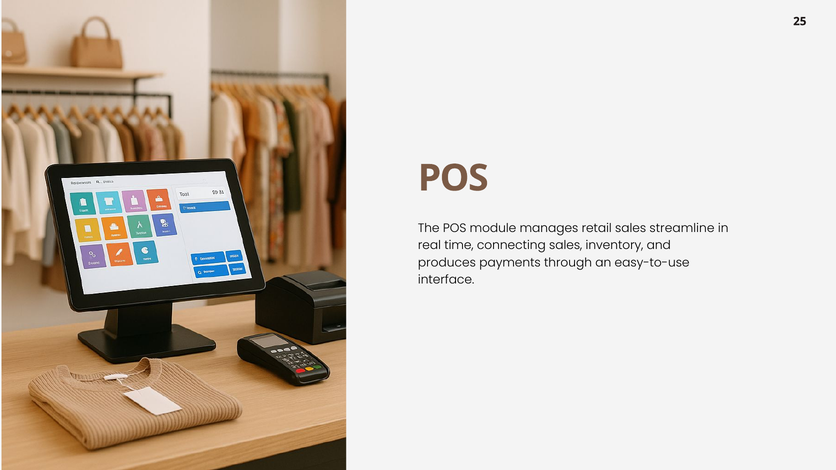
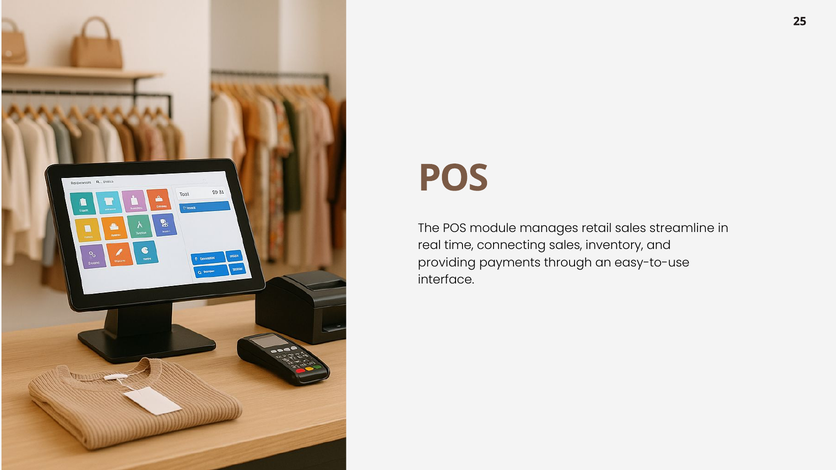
produces: produces -> providing (447, 263)
